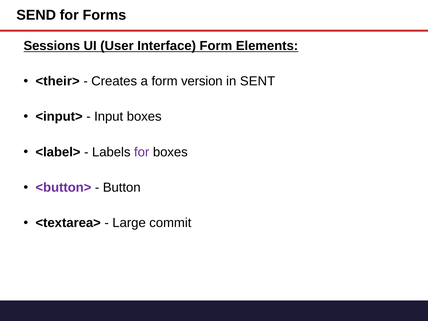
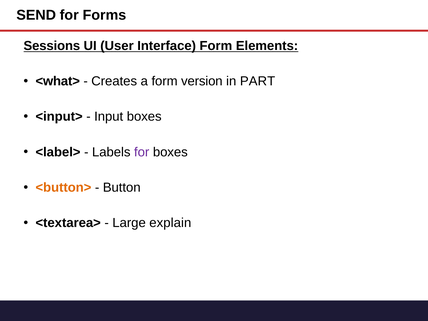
<their>: <their> -> <what> (58, 81)
SENT: SENT -> PART (258, 81)
<button> colour: purple -> orange (63, 188)
commit: commit -> explain (170, 223)
